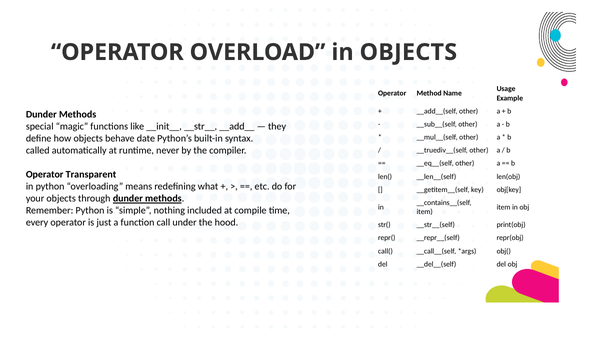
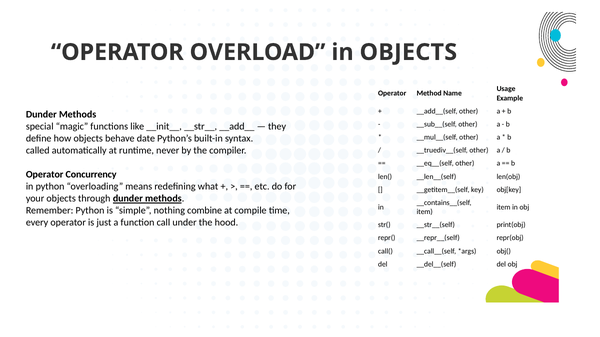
Transparent: Transparent -> Concurrency (91, 175)
included: included -> combine (205, 211)
